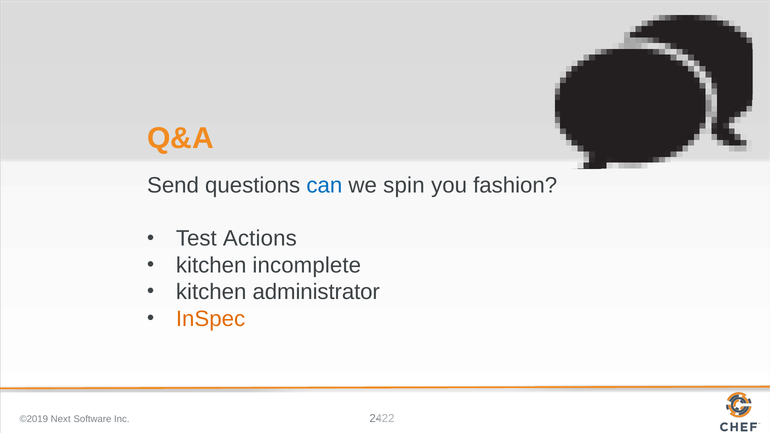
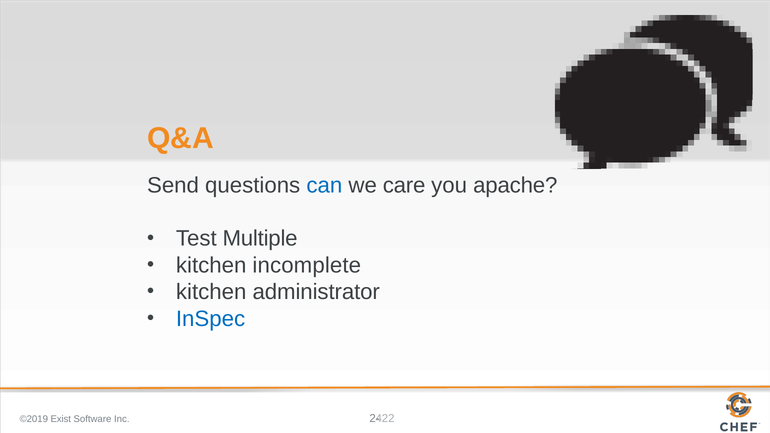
spin: spin -> care (404, 185)
fashion: fashion -> apache (515, 185)
Actions: Actions -> Multiple (260, 239)
InSpec colour: orange -> blue (211, 319)
Next: Next -> Exist (61, 419)
